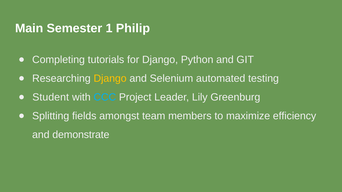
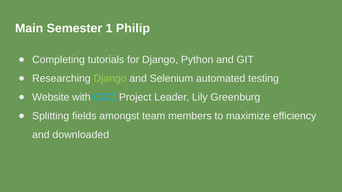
Django colour: yellow -> light green (110, 79)
Student: Student -> Website (51, 97)
demonstrate: demonstrate -> downloaded (81, 135)
